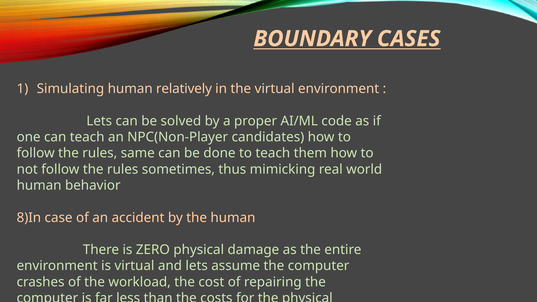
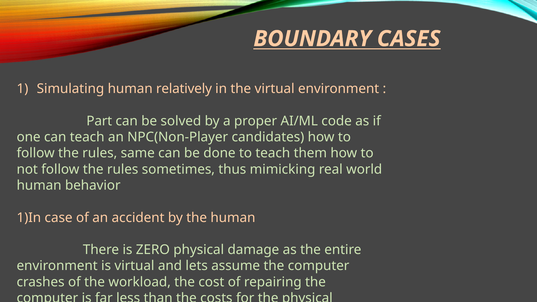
Lets: Lets -> Part (99, 121)
8)In: 8)In -> 1)In (29, 218)
